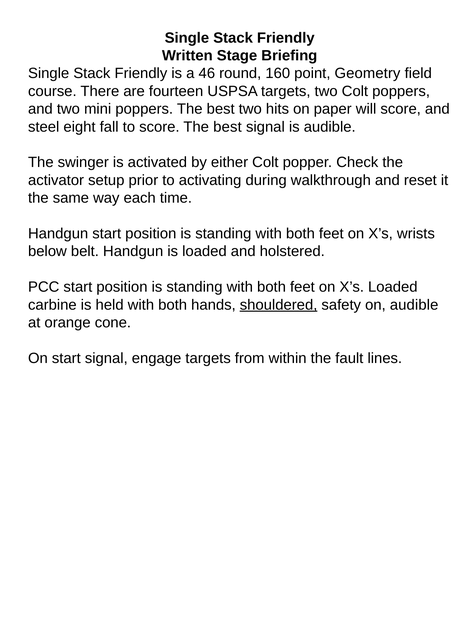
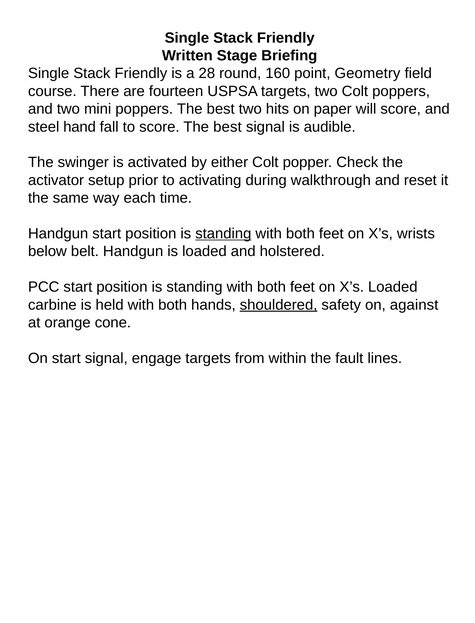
46: 46 -> 28 (207, 73)
eight: eight -> hand (80, 127)
standing underline: none -> present (223, 234)
on audible: audible -> against (414, 305)
